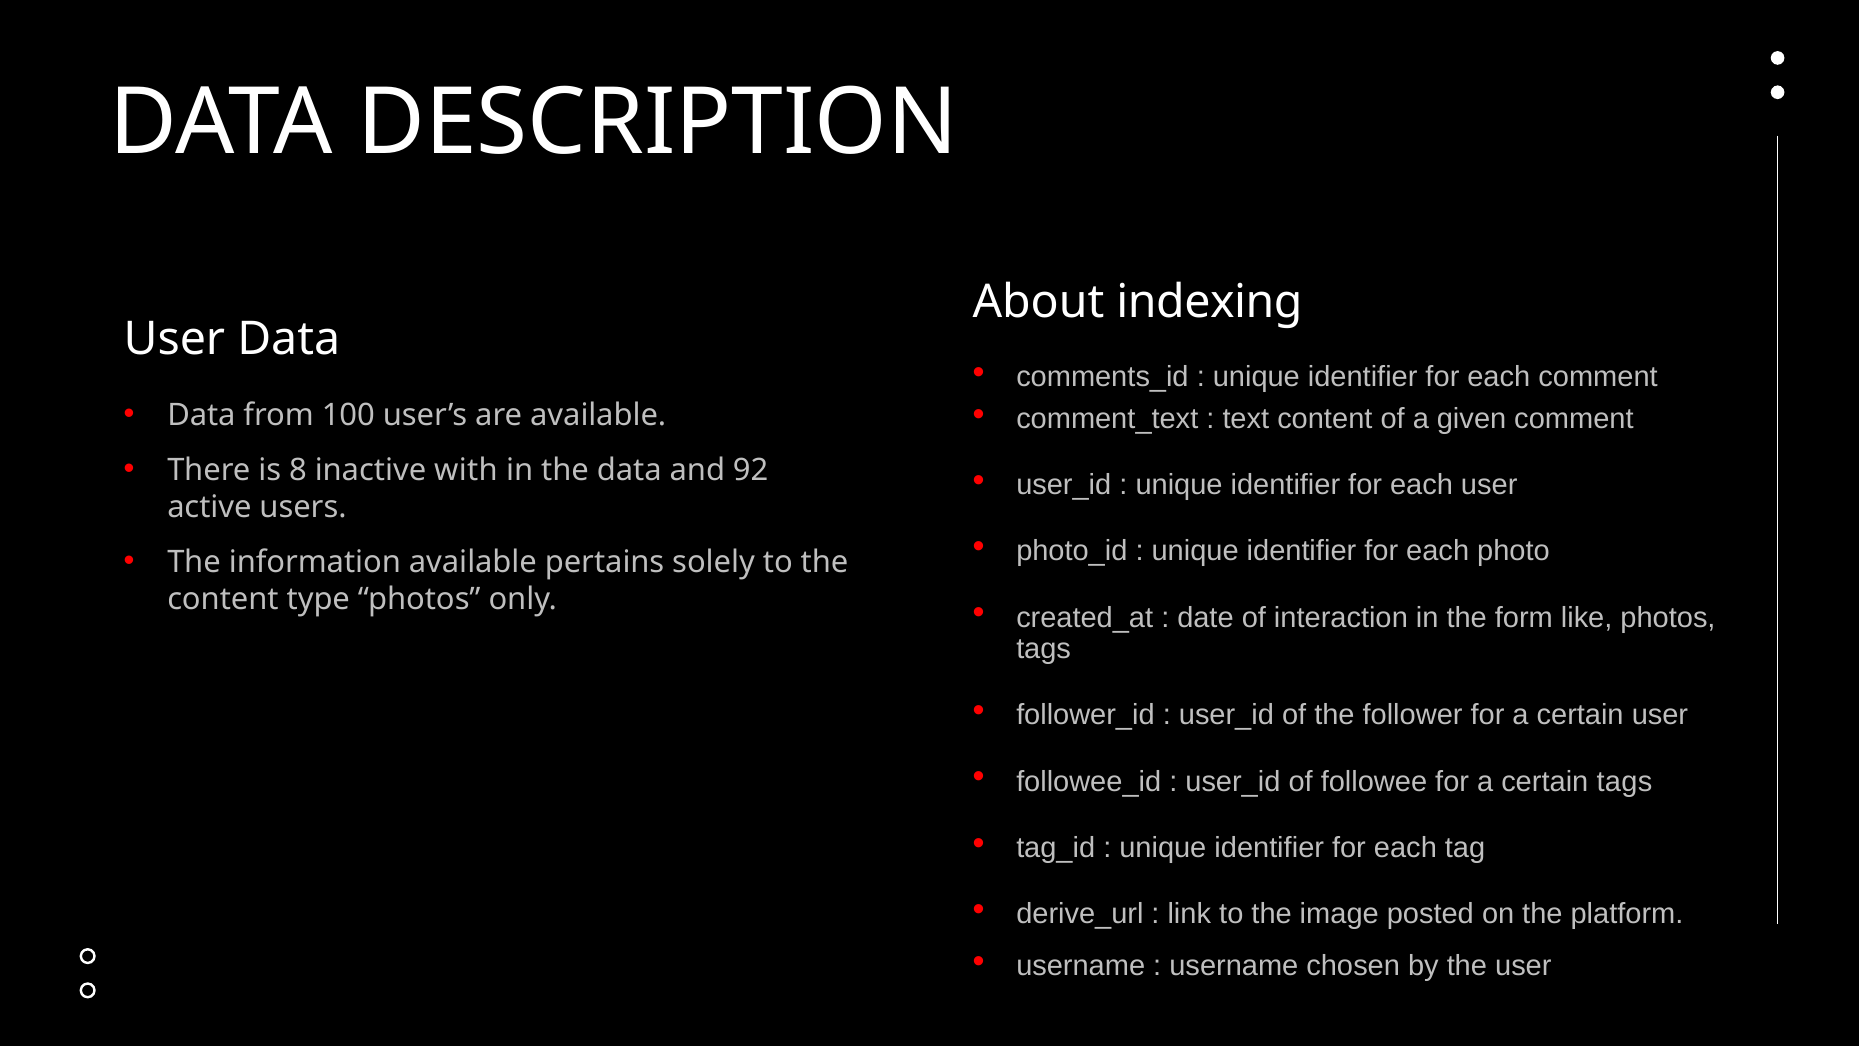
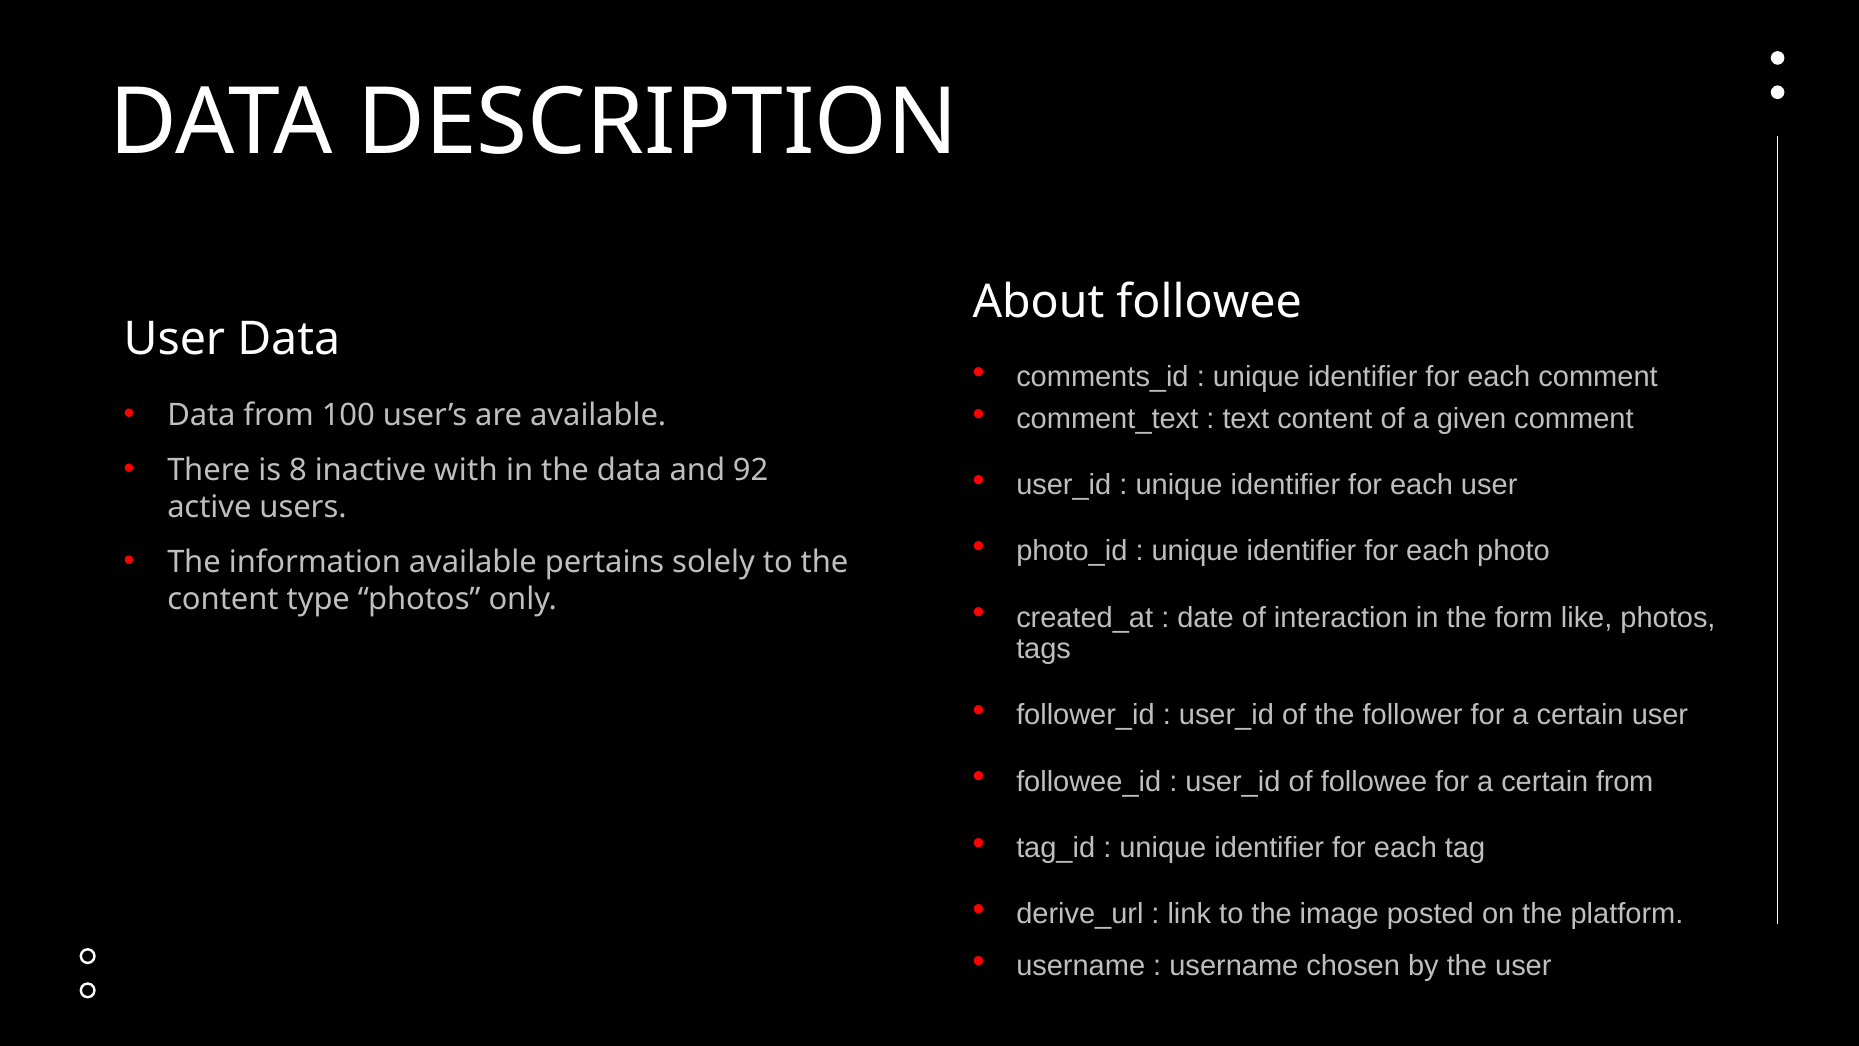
About indexing: indexing -> followee (1209, 302)
certain tags: tags -> from (1625, 781)
